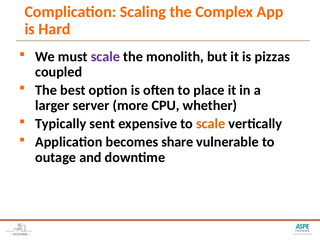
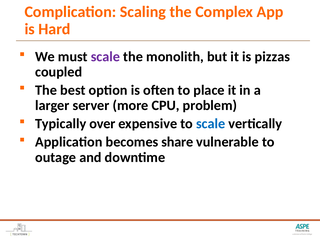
whether: whether -> problem (210, 106)
sent: sent -> over (102, 124)
scale colour: orange -> blue (211, 124)
